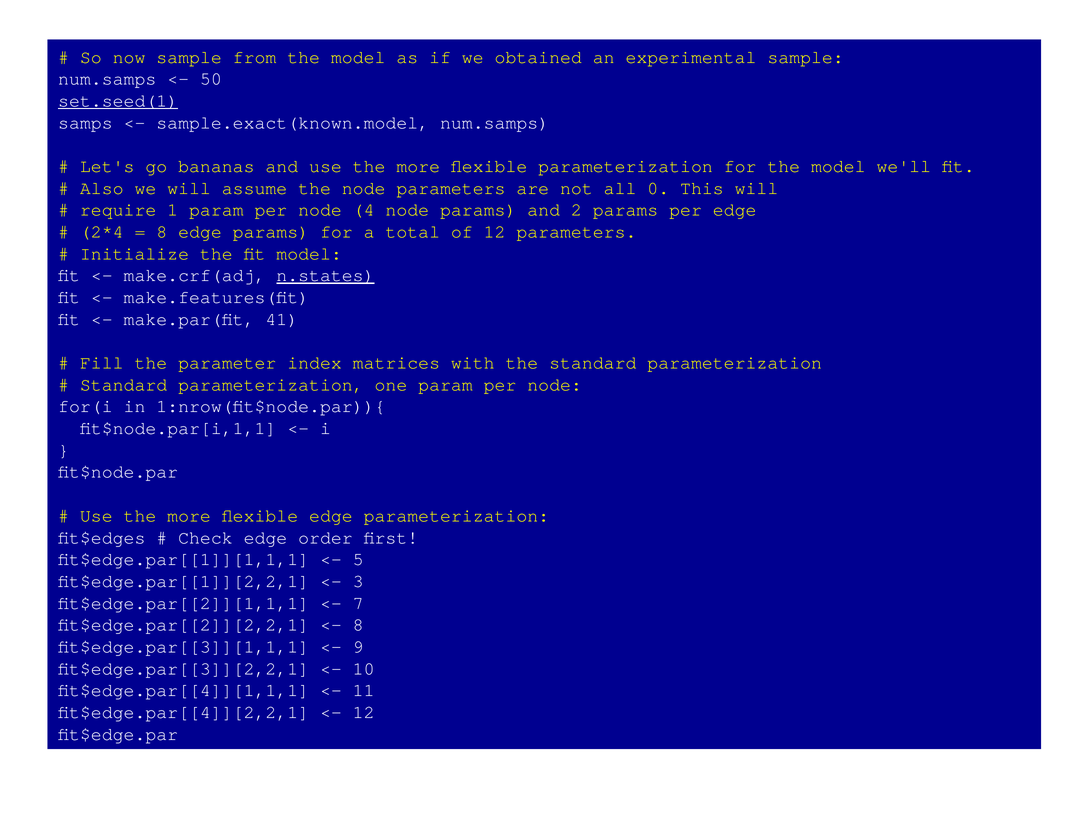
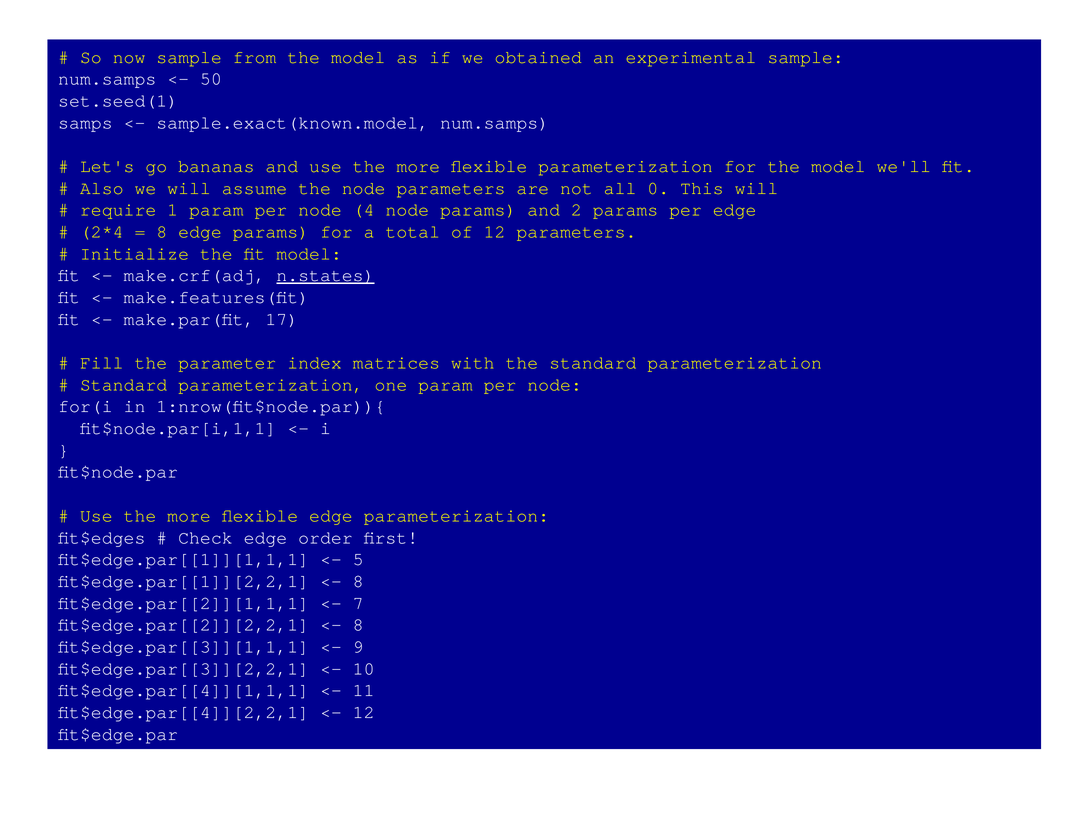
set.seed(1 underline: present -> none (118, 101)
41: 41 -> 17 (282, 319)
3: 3 -> 8 (358, 581)
